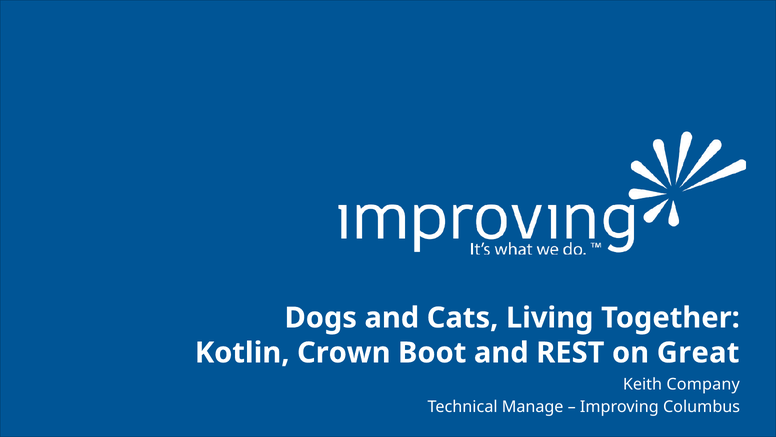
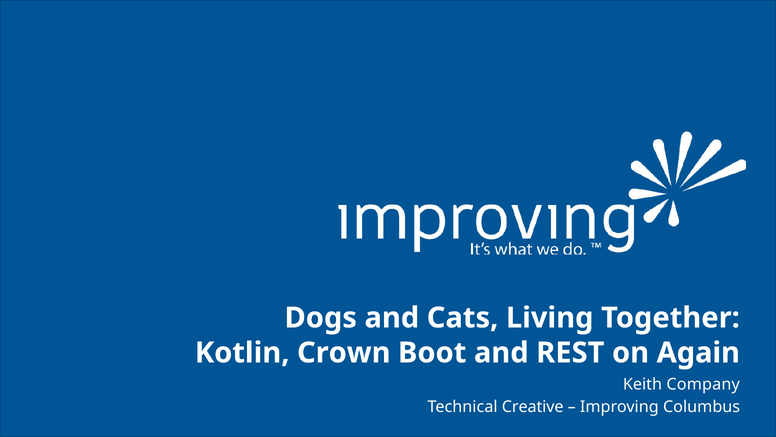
Great: Great -> Again (698, 352)
Manage: Manage -> Creative (533, 407)
